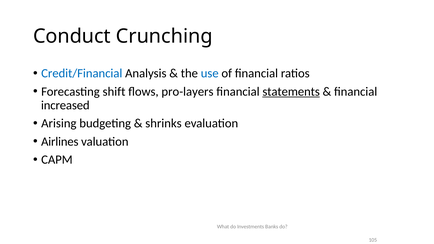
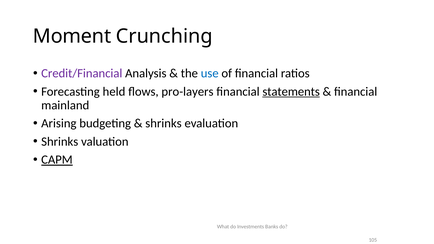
Conduct: Conduct -> Moment (72, 36)
Credit/Financial colour: blue -> purple (82, 73)
shift: shift -> held (114, 92)
increased: increased -> mainland (65, 105)
Airlines: Airlines -> Shrinks (60, 142)
CAPM underline: none -> present (57, 160)
